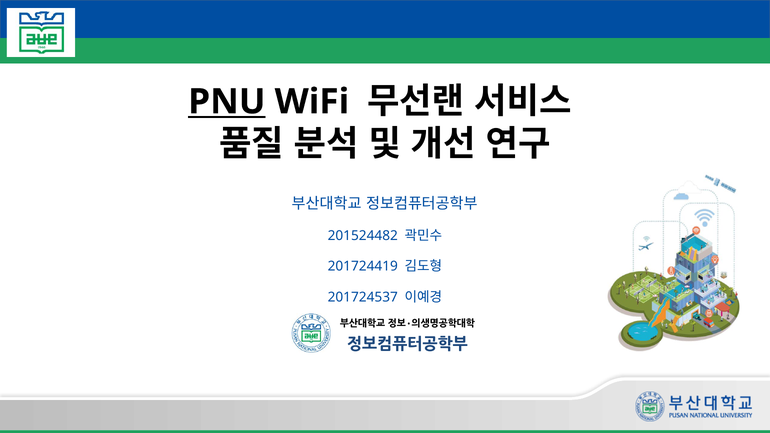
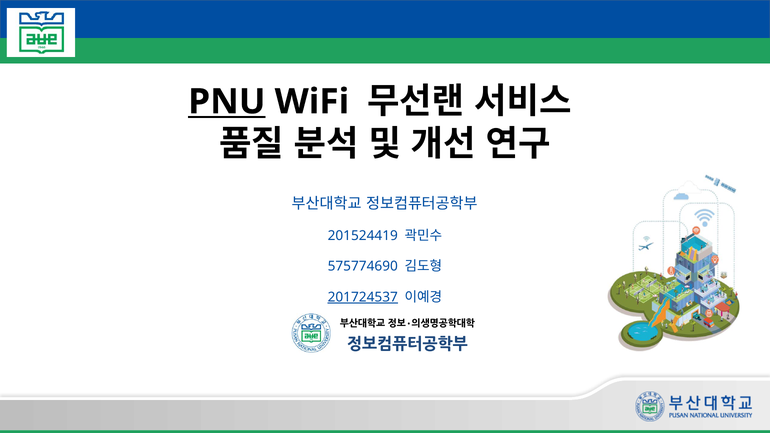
201524482: 201524482 -> 201524419 (363, 236)
201724419: 201724419 -> 575774690 (363, 266)
201724537 underline: none -> present (363, 297)
